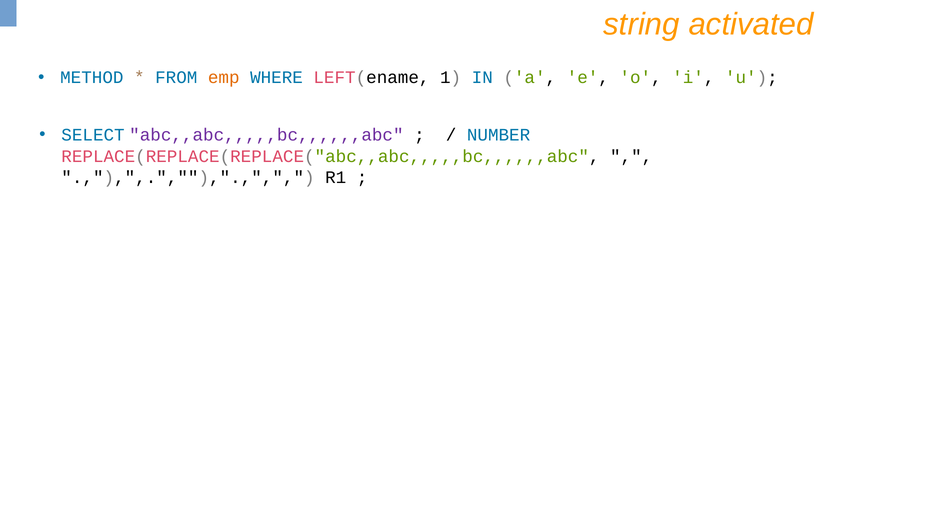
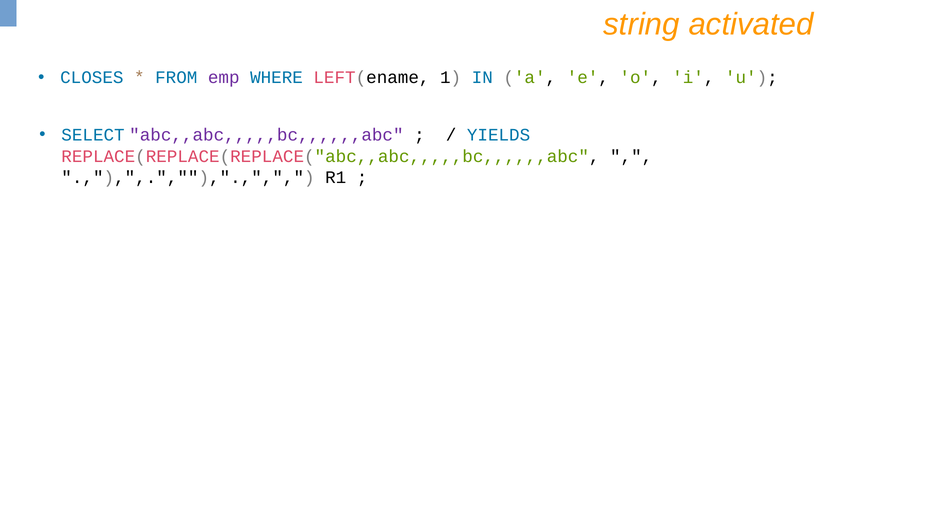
METHOD: METHOD -> CLOSES (92, 78)
emp colour: orange -> purple (224, 78)
NUMBER: NUMBER -> YIELDS (499, 135)
